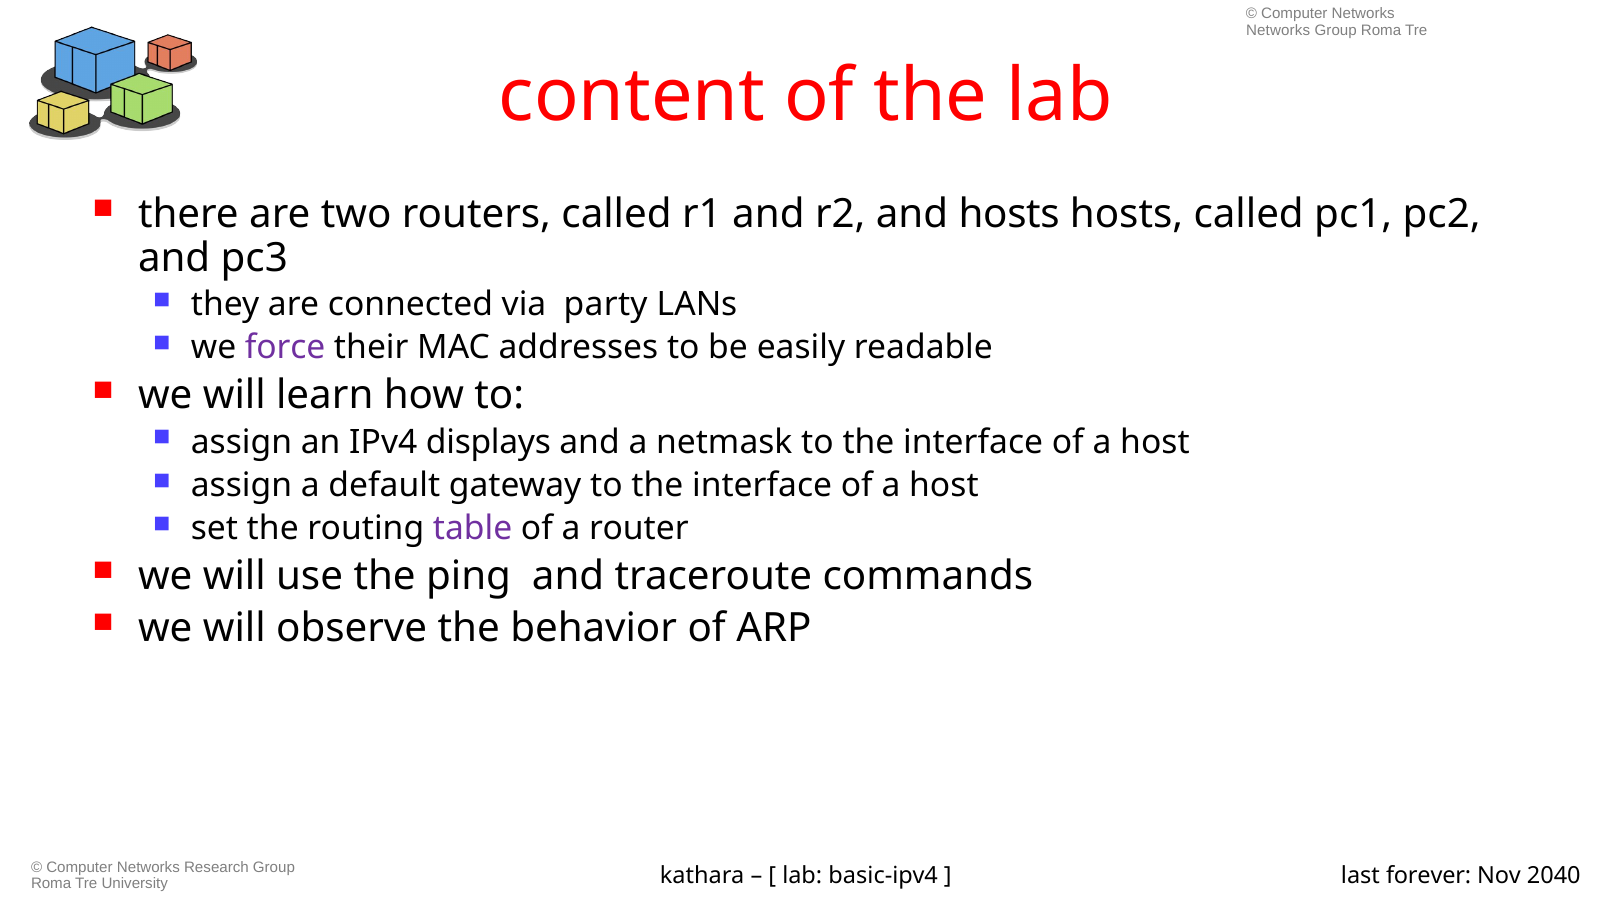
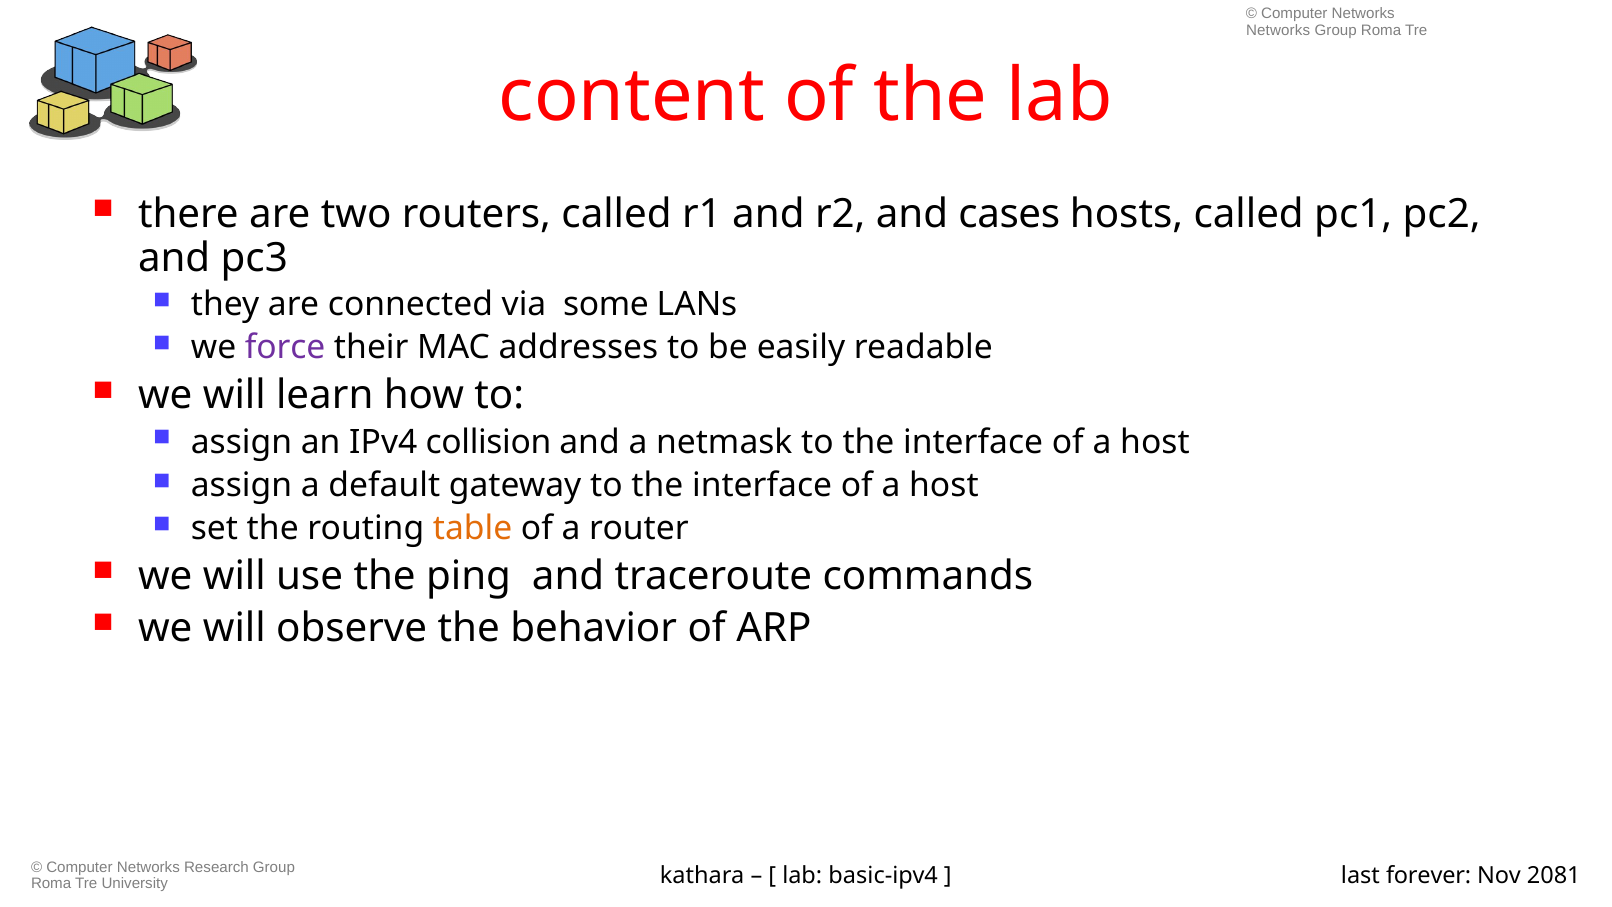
and hosts: hosts -> cases (1009, 214)
party: party -> some (606, 305)
displays: displays -> collision (488, 442)
table colour: purple -> orange (473, 528)
2040: 2040 -> 2081 (1554, 875)
